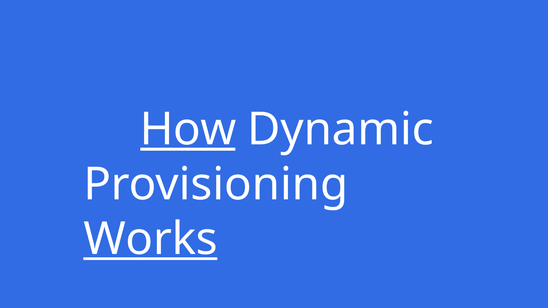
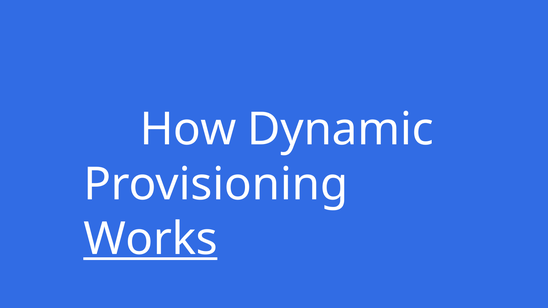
How underline: present -> none (188, 130)
